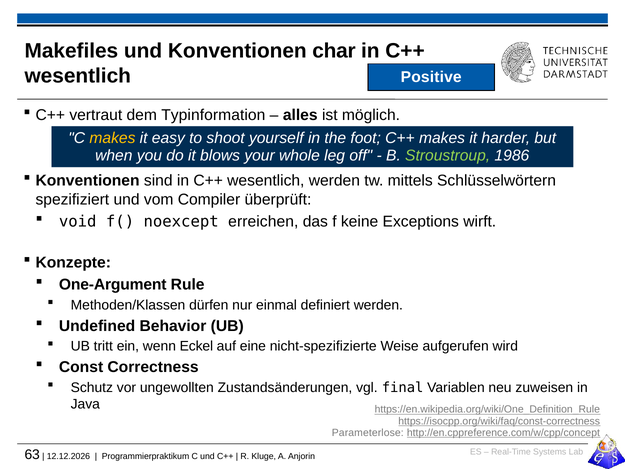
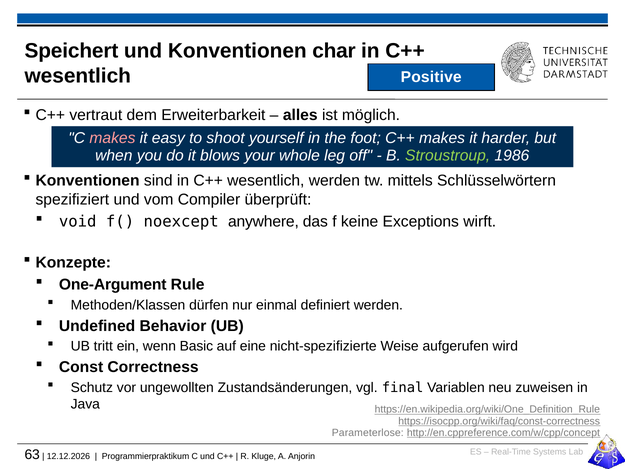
Makefiles: Makefiles -> Speichert (71, 51)
Typinformation: Typinformation -> Erweiterbarkeit (213, 115)
makes colour: yellow -> pink (112, 138)
erreichen: erreichen -> anywhere (263, 221)
Eckel: Eckel -> Basic (196, 346)
